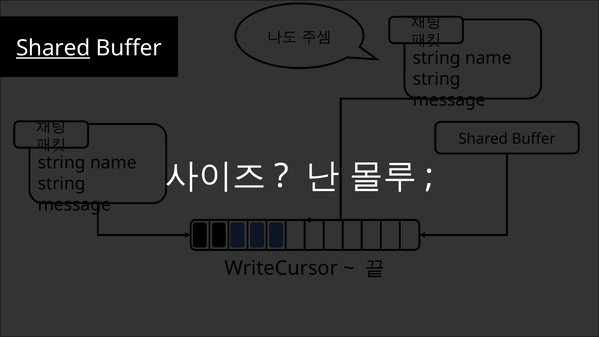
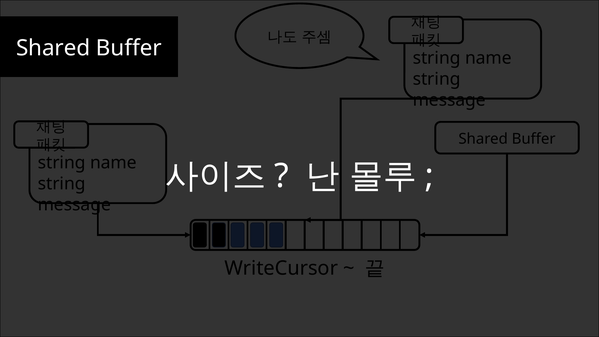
Shared underline: present -> none (53, 48)
